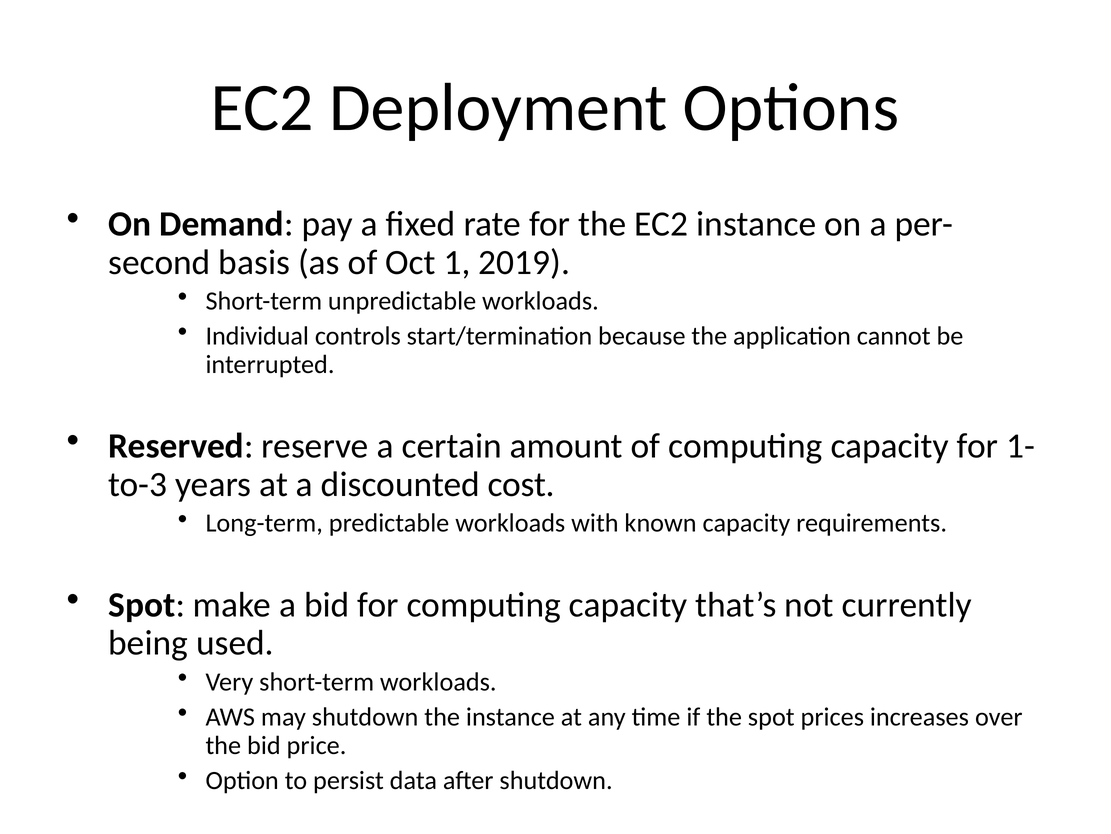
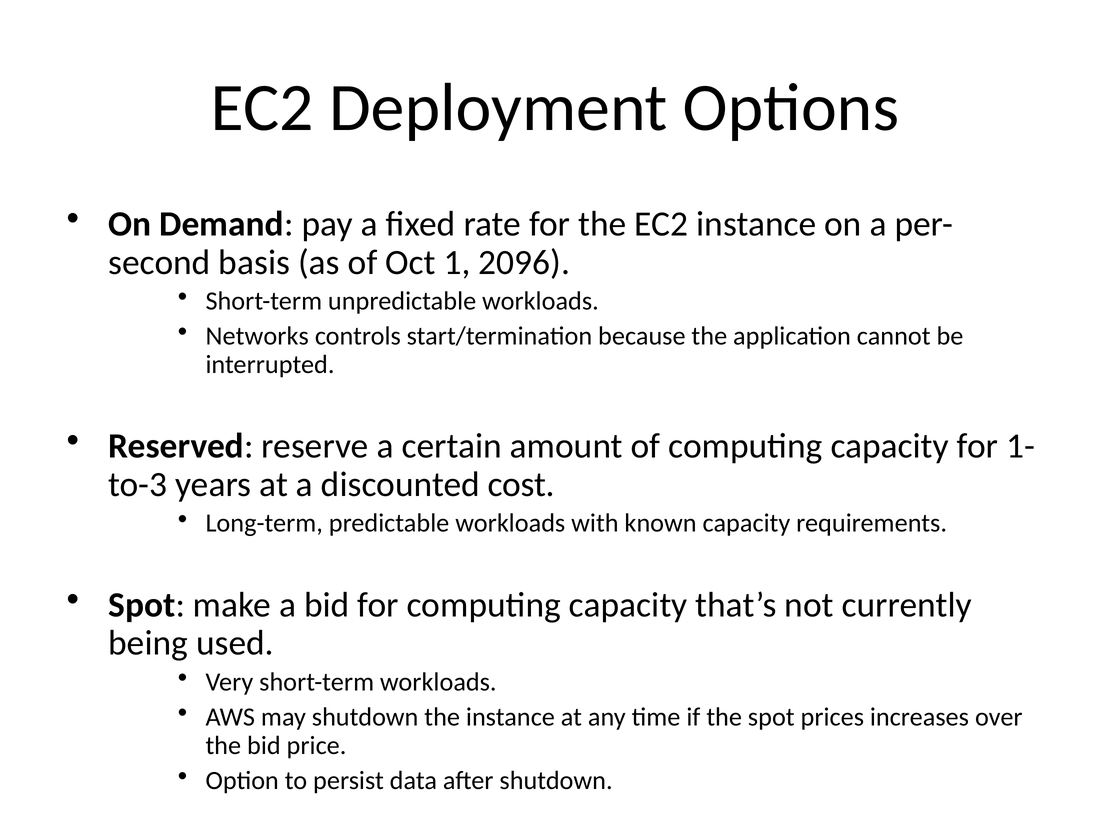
2019: 2019 -> 2096 (524, 262)
Individual: Individual -> Networks (257, 336)
